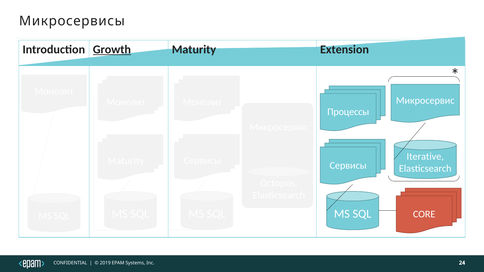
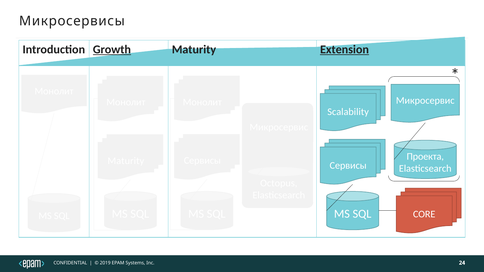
Extension underline: none -> present (345, 49)
Процессы: Процессы -> Scalability (348, 112)
Iterative: Iterative -> Проекта (425, 157)
